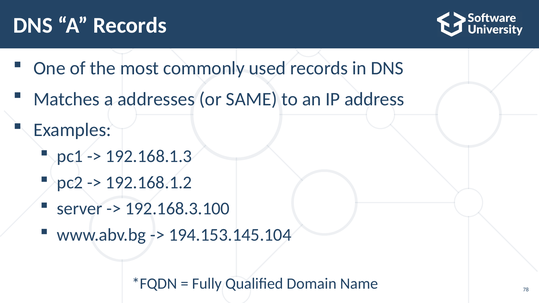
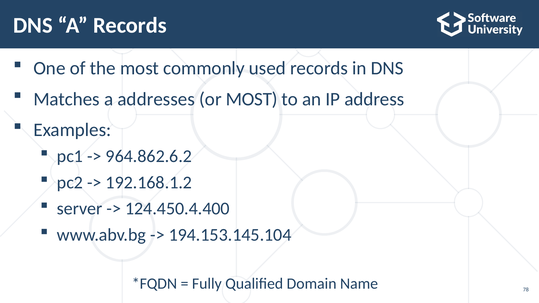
or SAME: SAME -> MOST (252, 99)
192.168.1.3: 192.168.1.3 -> 964.862.6.2 (149, 156)
192.168.3.100: 192.168.3.100 -> 124.450.4.400 (177, 209)
